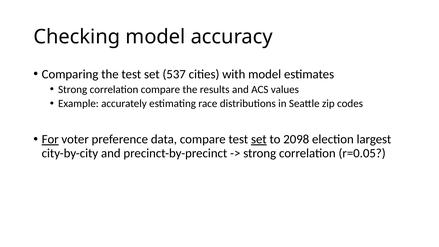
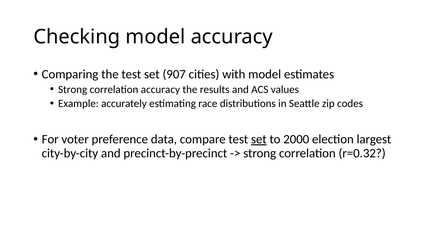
537: 537 -> 907 (174, 74)
correlation compare: compare -> accuracy (160, 89)
For underline: present -> none (50, 139)
2098: 2098 -> 2000 (296, 139)
r=0.05: r=0.05 -> r=0.32 (362, 153)
